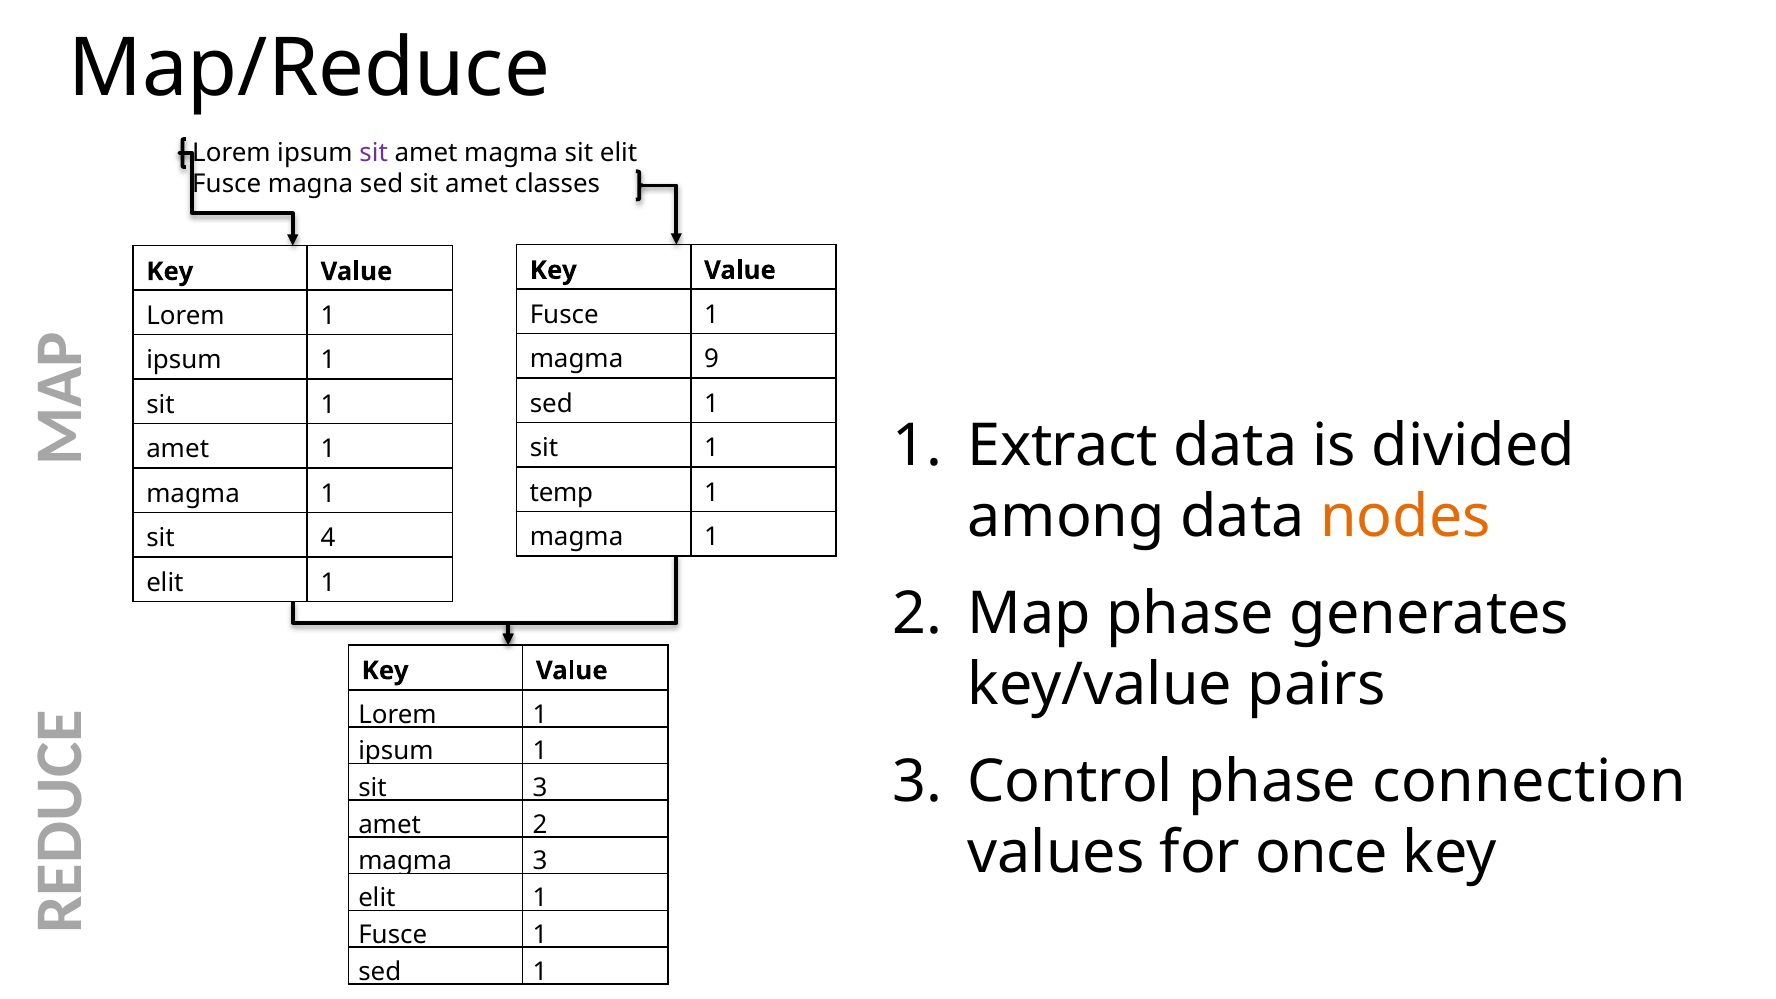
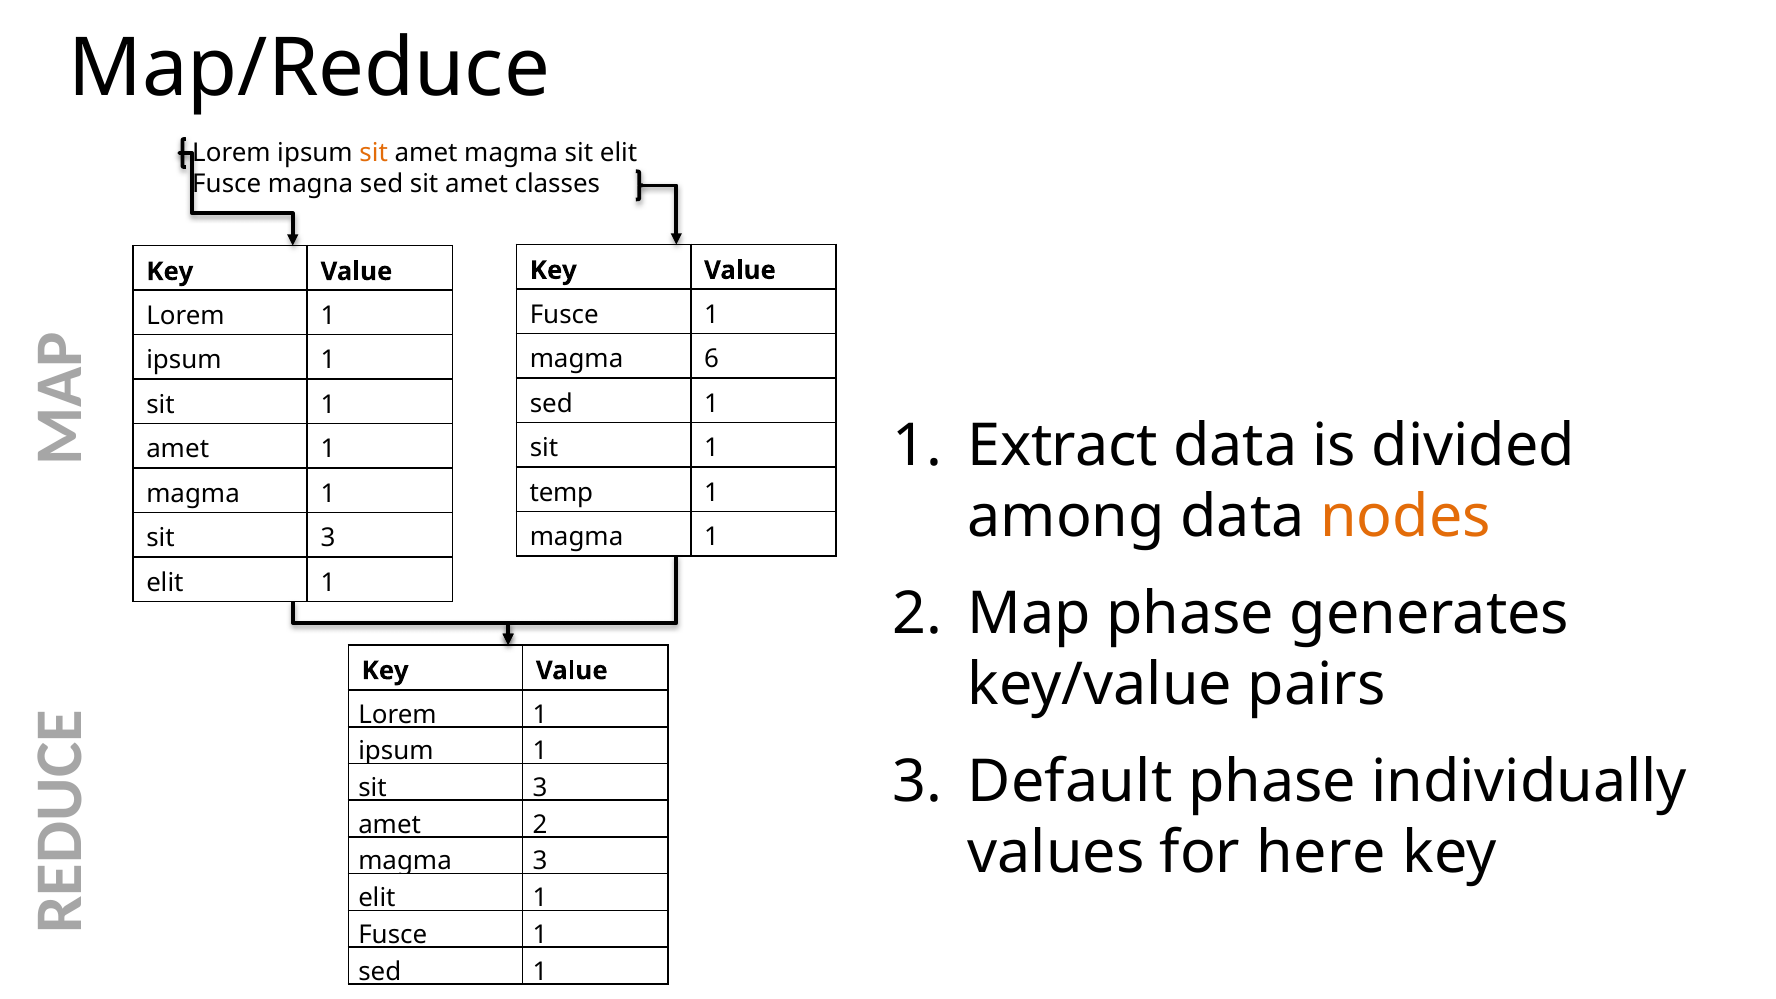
sit colour: purple -> orange (374, 153)
9: 9 -> 6 (711, 359)
4: 4 -> 3 (328, 538)
Control: Control -> Default (1070, 782)
connection: connection -> individually (1529, 782)
once: once -> here (1321, 853)
